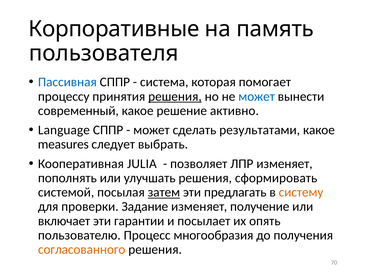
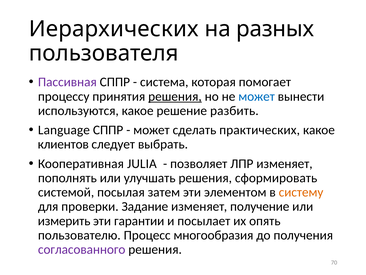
Корпоративные: Корпоративные -> Иерархических (114, 29)
память: память -> разных (275, 29)
Пассивная colour: blue -> purple (67, 82)
современный: современный -> используются (78, 110)
активно: активно -> разбить (234, 110)
результатами: результатами -> практических (260, 130)
measures: measures -> клиентов (63, 144)
затем underline: present -> none (164, 192)
предлагать: предлагать -> элементом (235, 192)
включает: включает -> измерить (64, 221)
согласованного colour: orange -> purple (82, 249)
